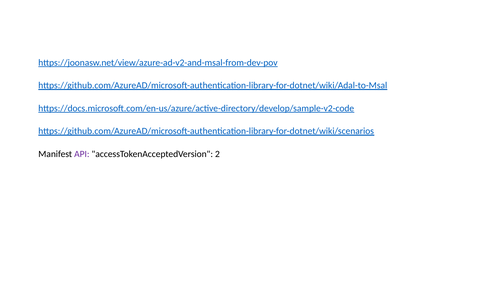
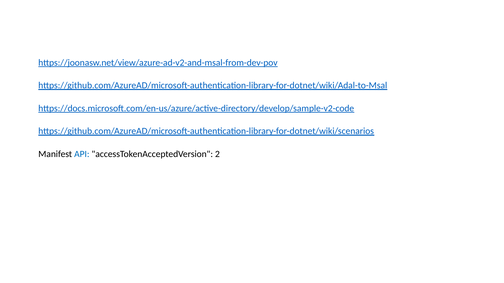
API colour: purple -> blue (82, 154)
